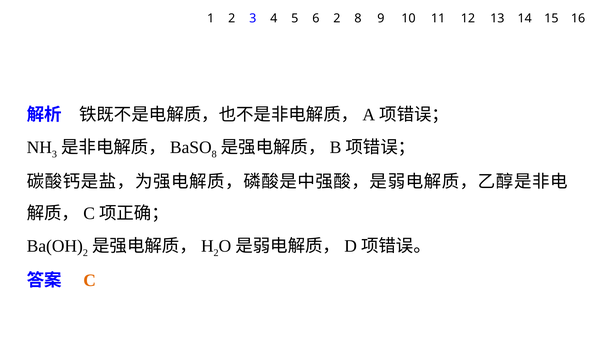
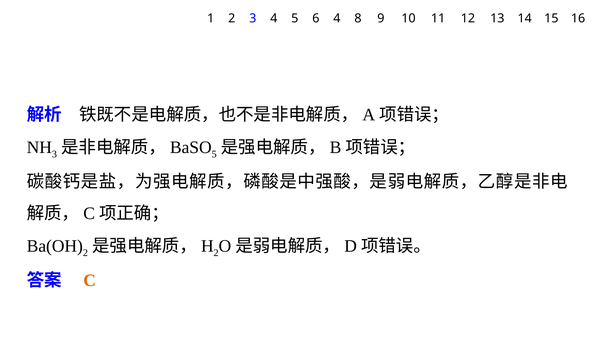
6 2: 2 -> 4 (337, 18)
8: 8 -> 5 (214, 154)
